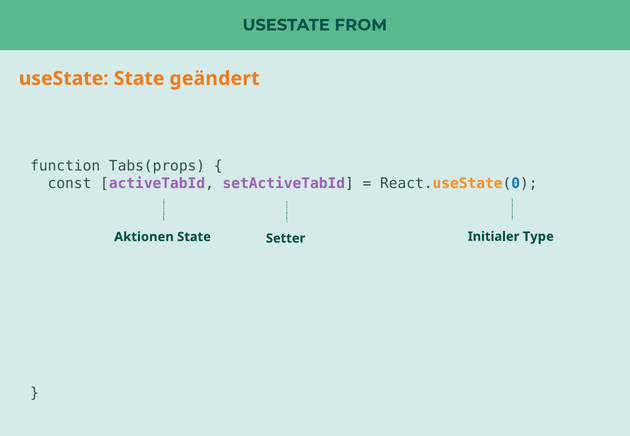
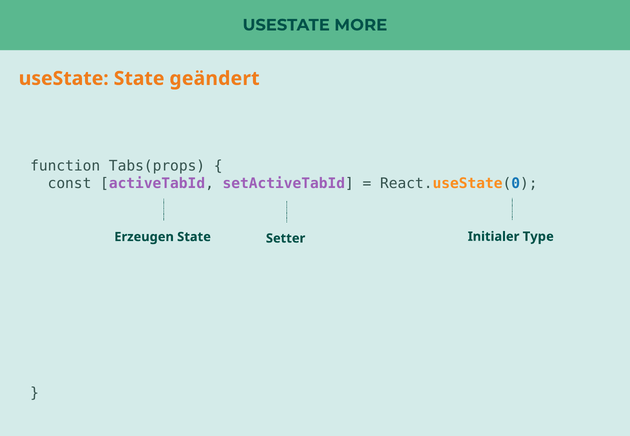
FROM: FROM -> MORE (361, 25)
Aktionen: Aktionen -> Erzeugen (144, 237)
